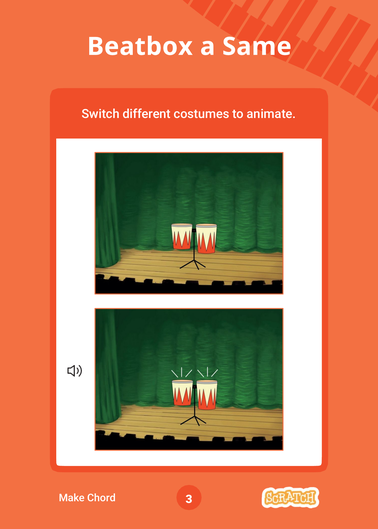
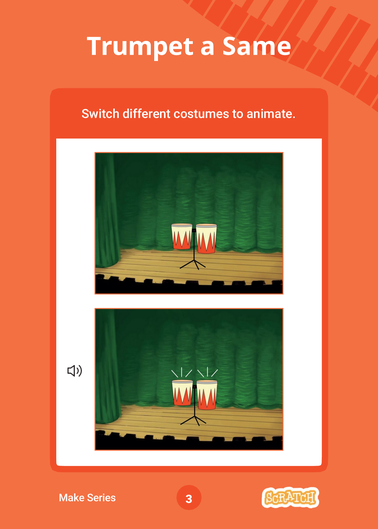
Beatbox: Beatbox -> Trumpet (140, 47)
Chord: Chord -> Series (101, 498)
